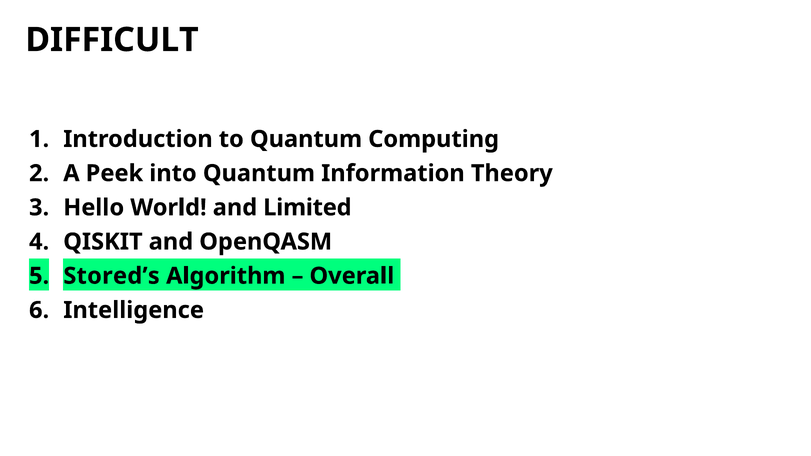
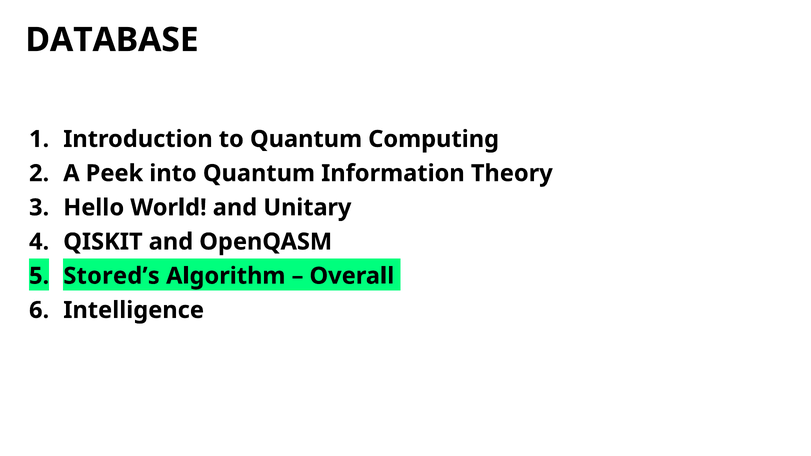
DIFFICULT: DIFFICULT -> DATABASE (112, 40)
Limited: Limited -> Unitary (307, 208)
